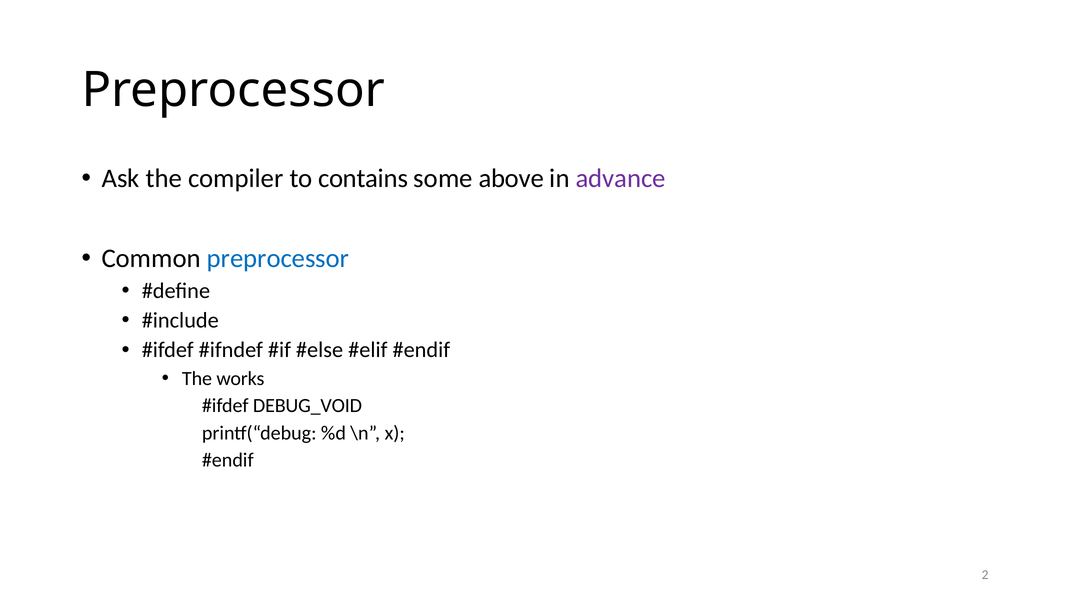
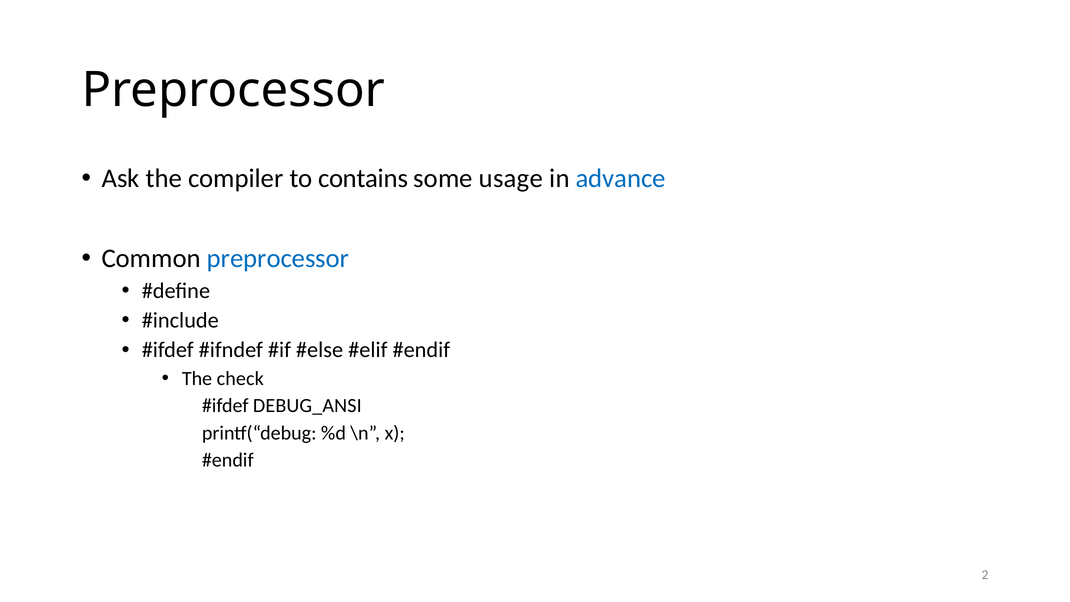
above: above -> usage (511, 179)
advance colour: purple -> blue (621, 179)
works: works -> check (240, 378)
DEBUG_VOID: DEBUG_VOID -> DEBUG_ANSI (307, 406)
